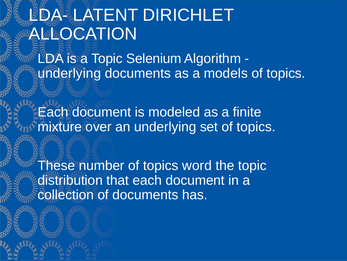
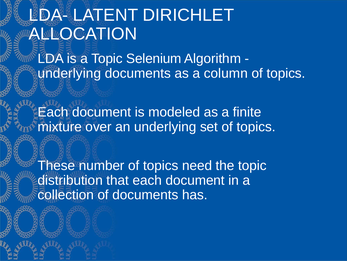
models: models -> column (226, 73)
word: word -> need (197, 165)
